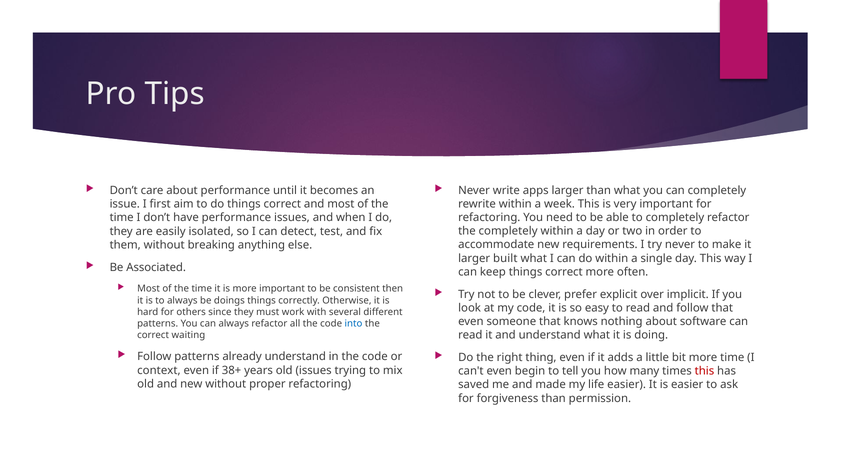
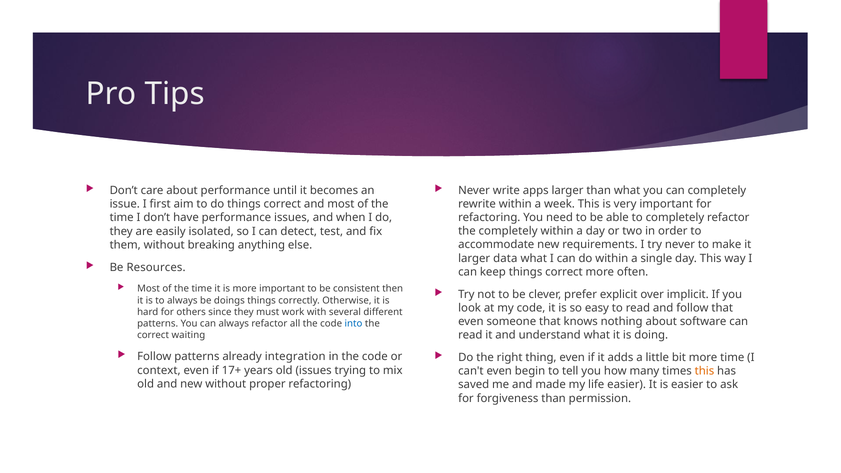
built: built -> data (505, 258)
Associated: Associated -> Resources (156, 268)
already understand: understand -> integration (295, 357)
38+: 38+ -> 17+ (232, 370)
this colour: red -> orange (704, 371)
